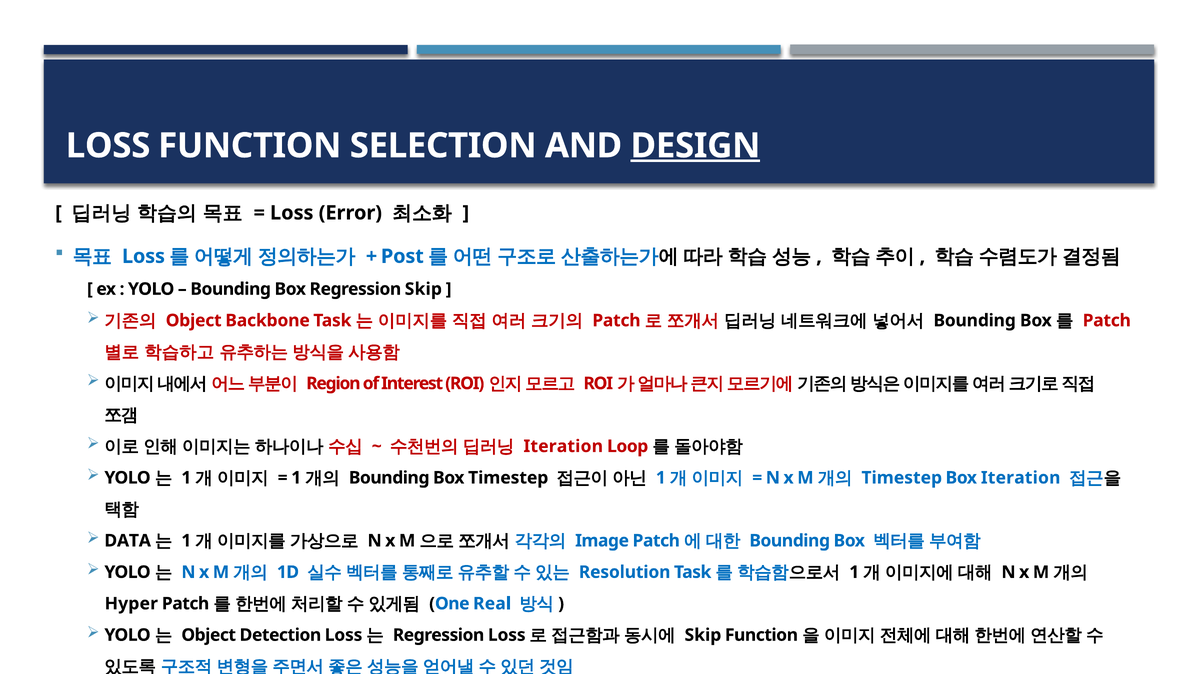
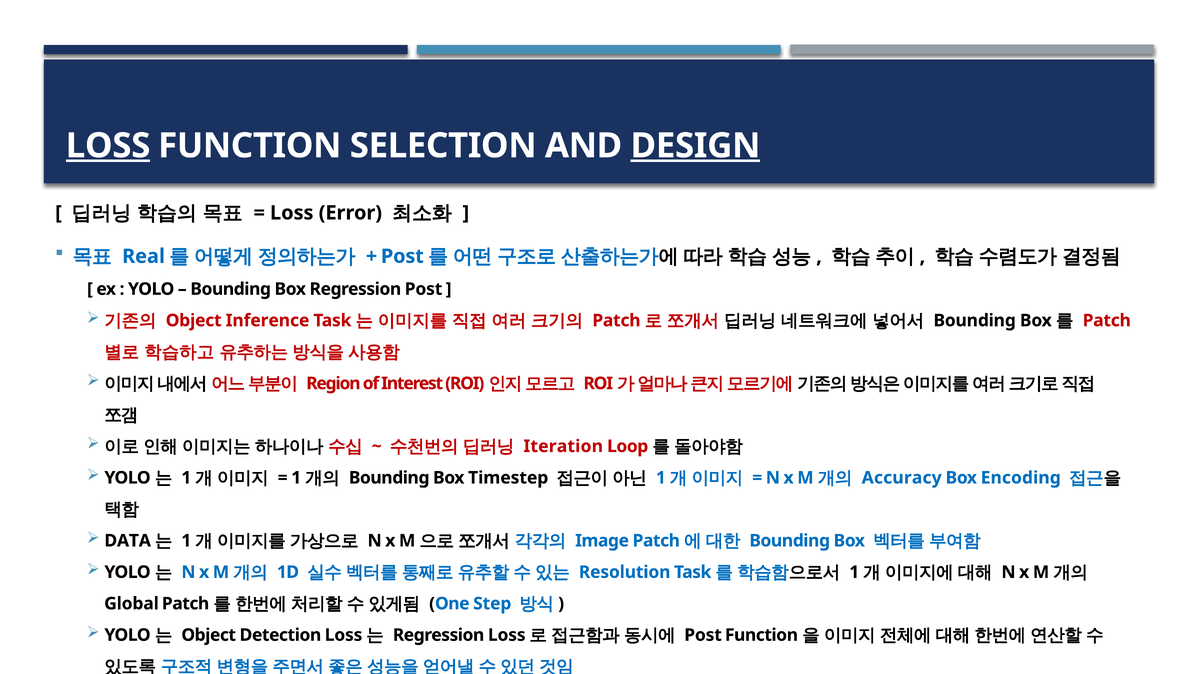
LOSS underline: none -> present (108, 146)
Loss: Loss -> Real (143, 256)
Regression Skip: Skip -> Post (424, 289)
Backbone: Backbone -> Inference (268, 320)
Timestep: Timestep -> Accuracy (902, 478)
Box Iteration: Iteration -> Encoding (1021, 478)
Hyper: Hyper -> Global (131, 603)
Real: Real -> Step (492, 603)
Skip: Skip -> Post (703, 635)
